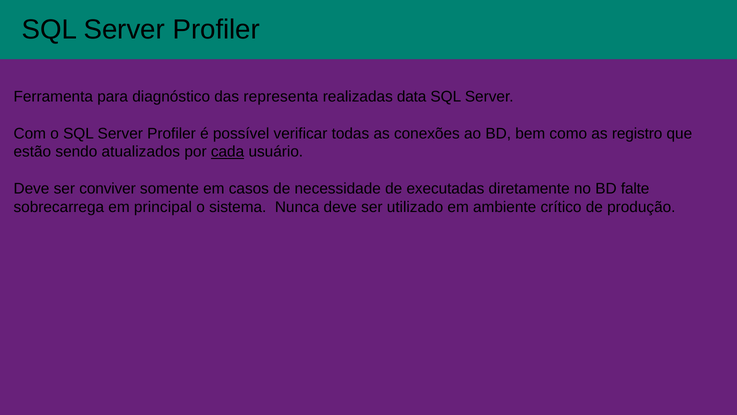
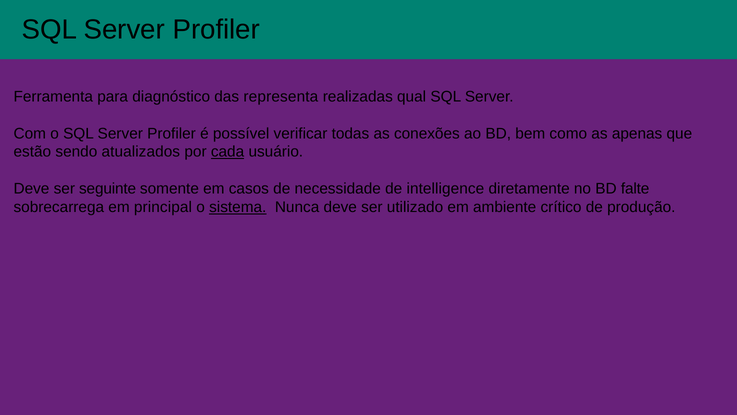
data: data -> qual (412, 96)
registro: registro -> apenas (637, 133)
conviver: conviver -> seguinte (108, 189)
executadas: executadas -> intelligence (445, 189)
sistema underline: none -> present (238, 207)
